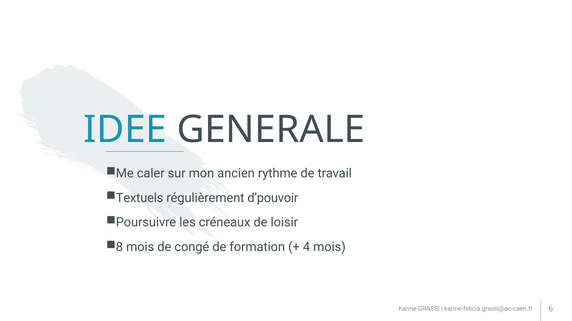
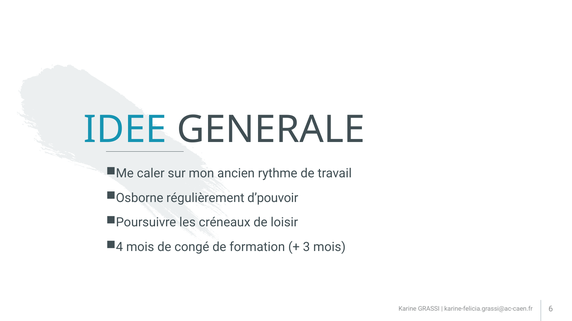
Textuels: Textuels -> Osborne (140, 198)
8: 8 -> 4 (119, 247)
4: 4 -> 3 (306, 247)
